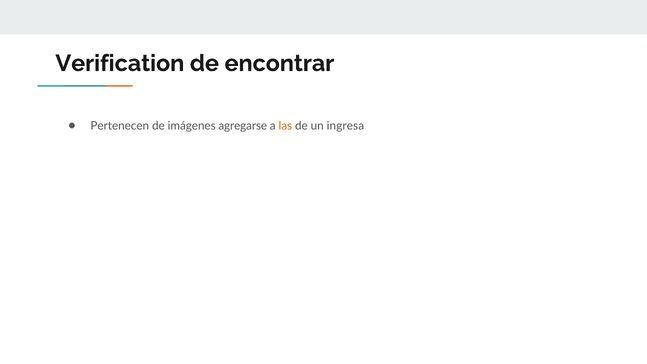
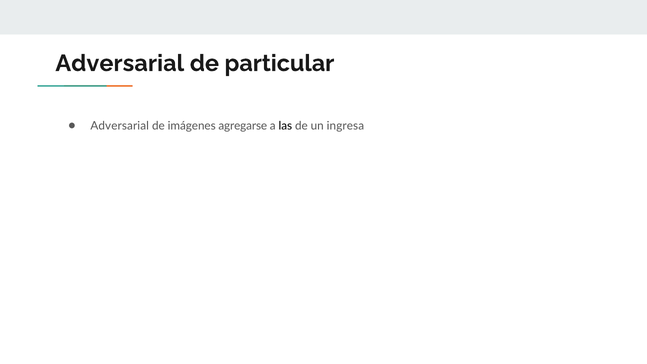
Verification: Verification -> Adversarial (120, 63)
encontrar: encontrar -> particular (279, 63)
Pertenecen: Pertenecen -> Adversarial (120, 126)
las colour: orange -> black (285, 126)
